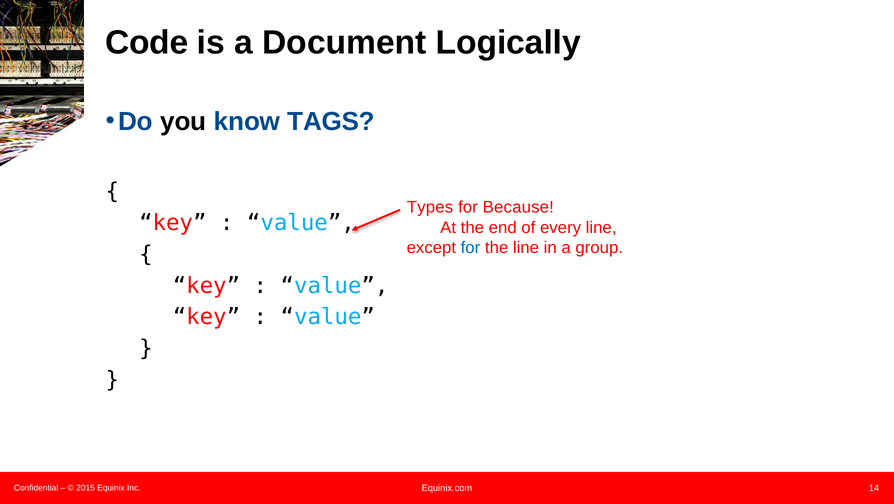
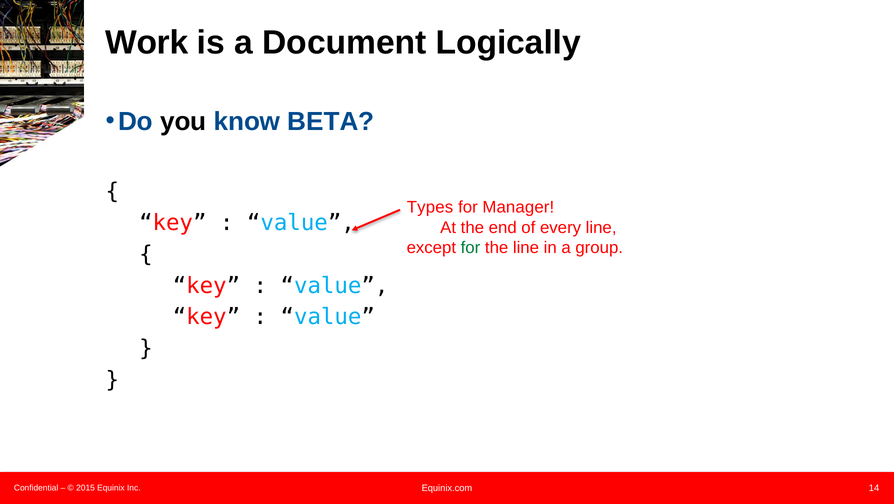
Code: Code -> Work (147, 43)
TAGS: TAGS -> BETA (331, 122)
Because: Because -> Manager (518, 207)
for colour: blue -> green (470, 248)
